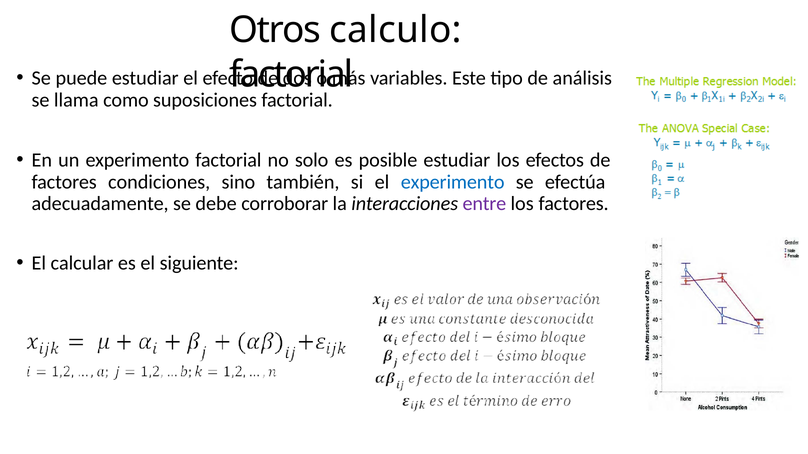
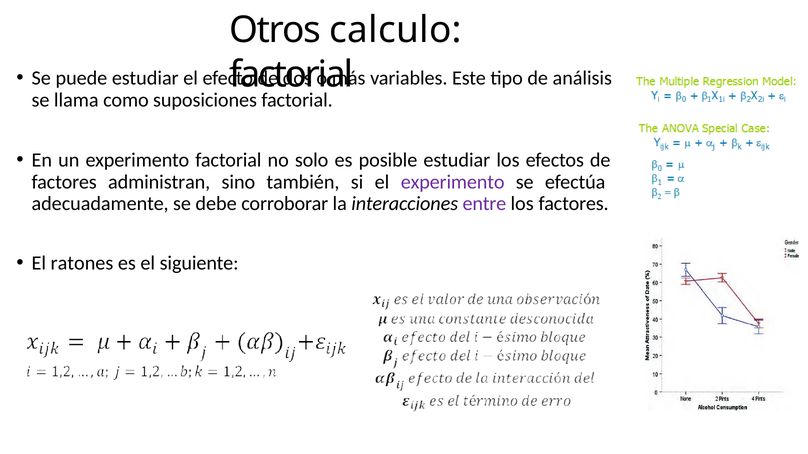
condiciones: condiciones -> administran (159, 182)
experimento colour: blue -> purple (453, 182)
calcular: calcular -> ratones (82, 263)
